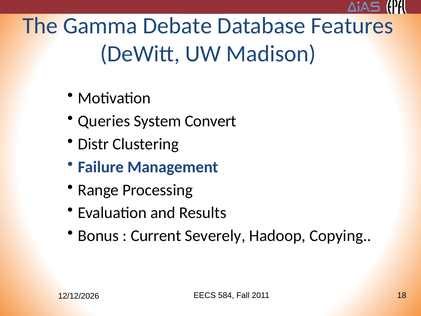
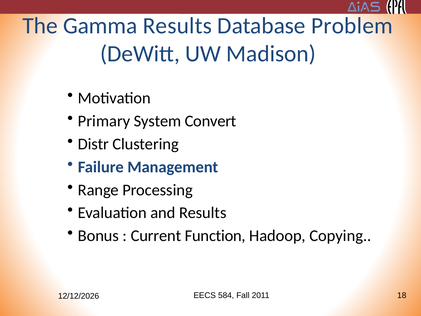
Gamma Debate: Debate -> Results (177, 26)
Features: Features -> Problem (352, 26)
Queries: Queries -> Primary (104, 121)
Severely: Severely -> Function (215, 236)
